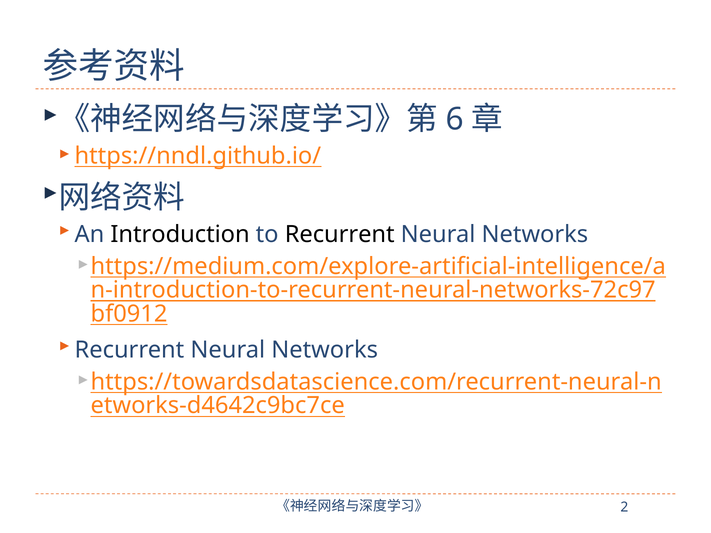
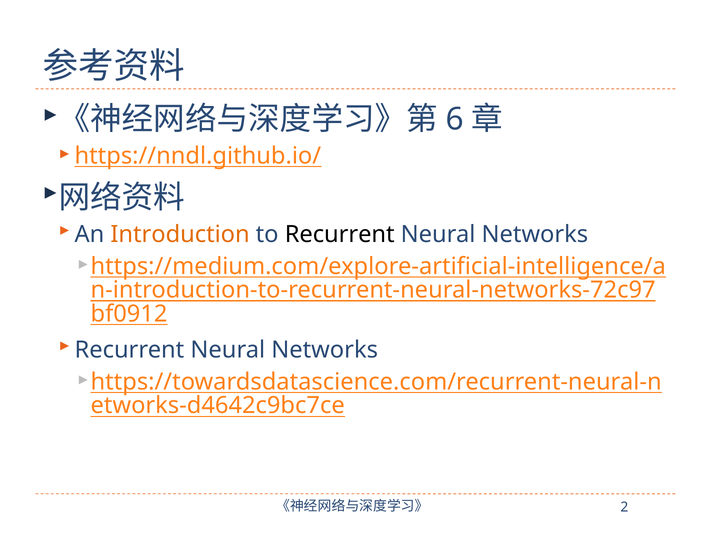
Introduction colour: black -> orange (180, 234)
